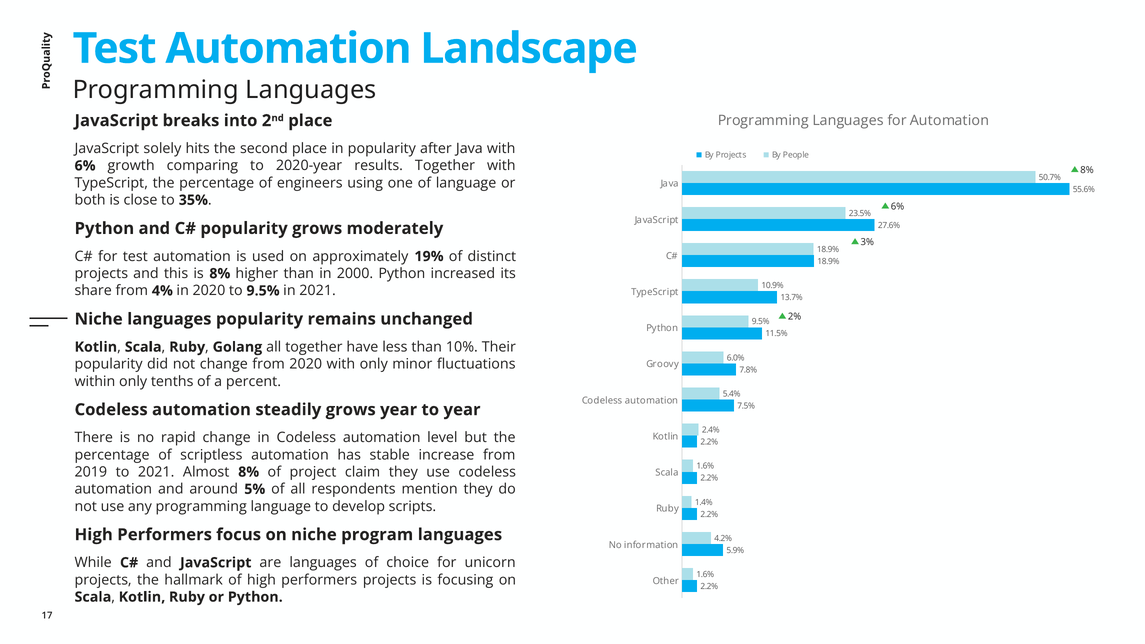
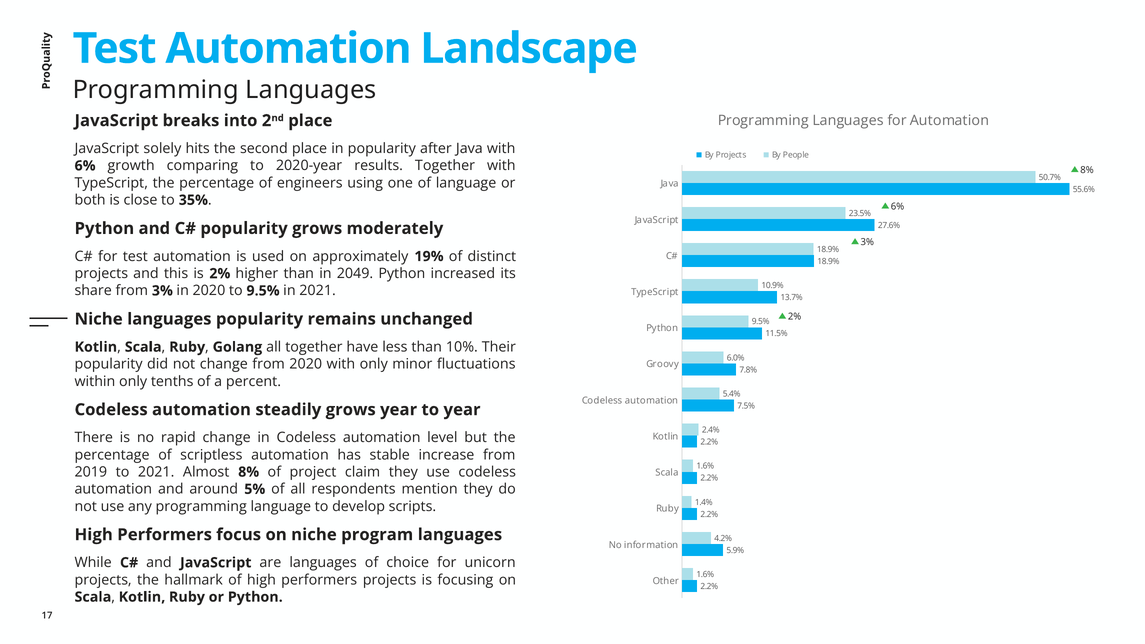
is 8%: 8% -> 2% (220, 274)
2000: 2000 -> 2049 (355, 274)
from 4%: 4% -> 3% (162, 291)
